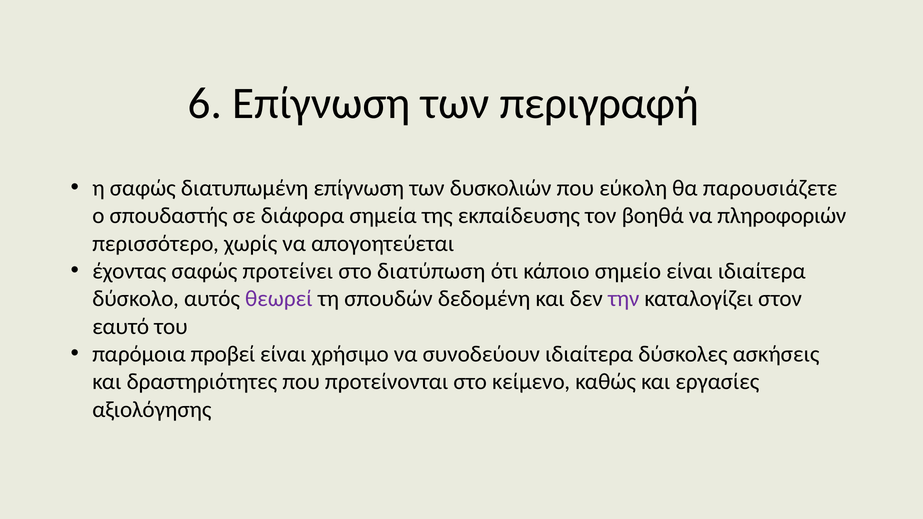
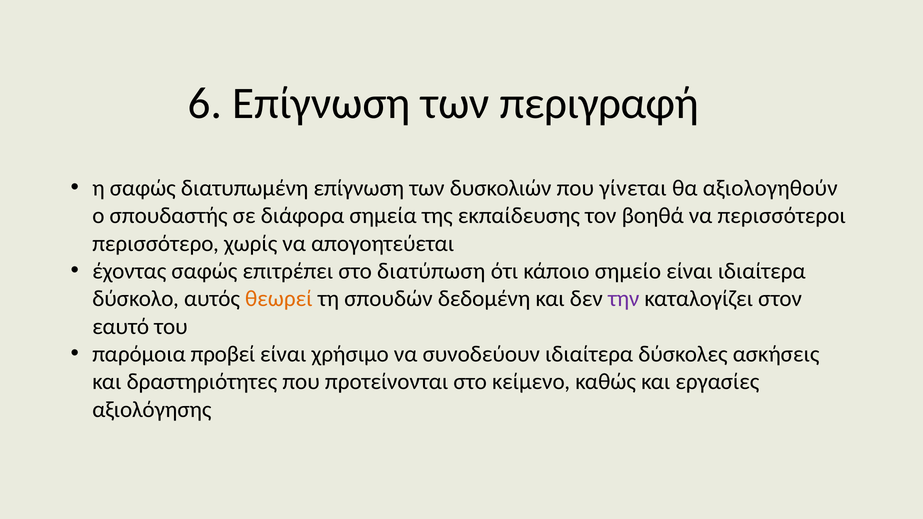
εύκολη: εύκολη -> γίνεται (633, 188)
παρουσιάζετε: παρουσιάζετε -> αξιολογηθούν (770, 188)
πληροφοριών: πληροφοριών -> περισσότεροι (782, 216)
προτείνει: προτείνει -> επιτρέπει (288, 271)
θεωρεί colour: purple -> orange (279, 299)
